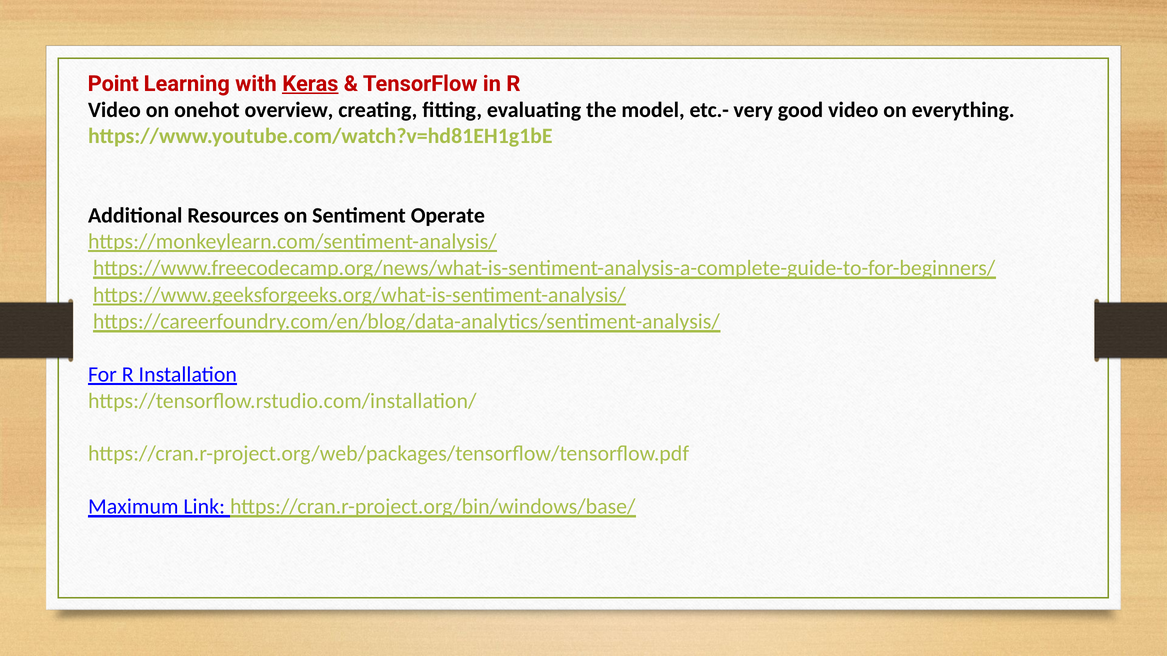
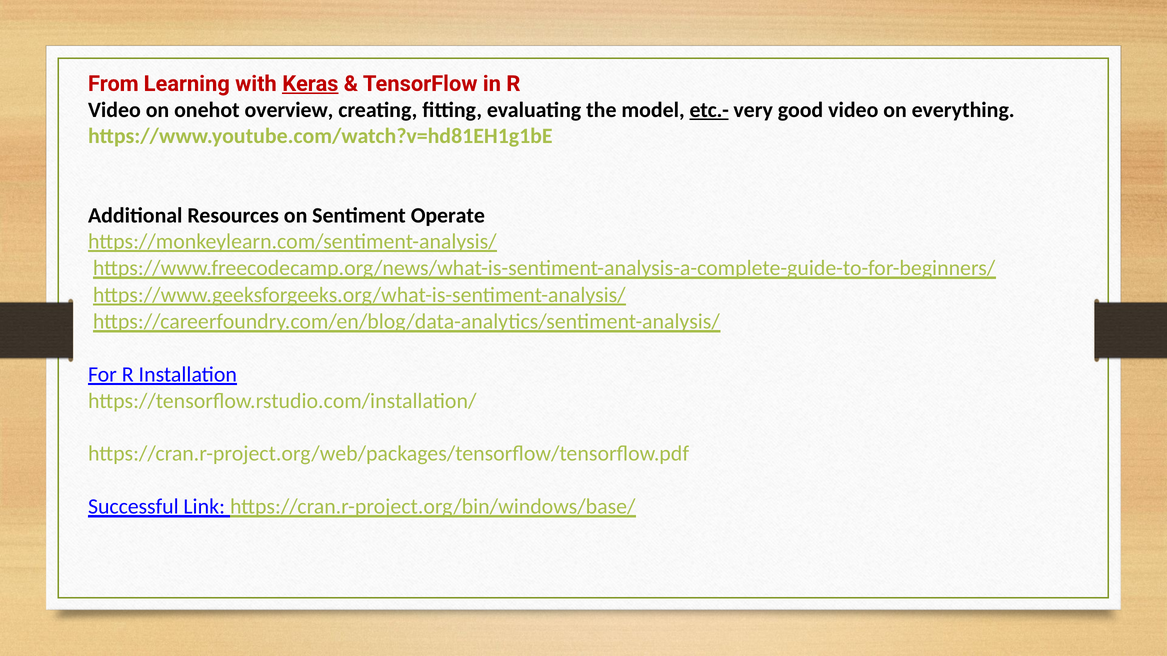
Point: Point -> From (113, 84)
etc.- underline: none -> present (709, 110)
Maximum: Maximum -> Successful (133, 507)
